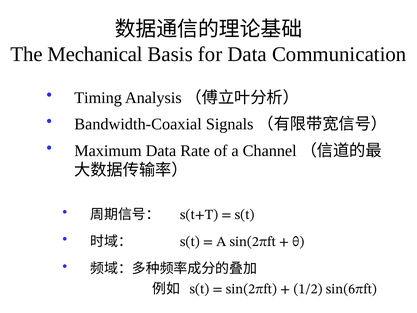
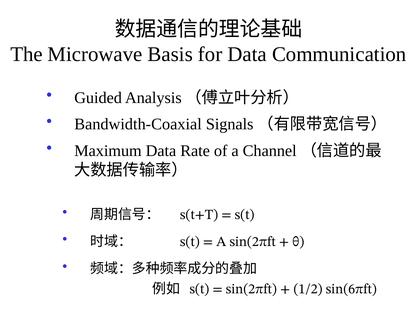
Mechanical: Mechanical -> Microwave (95, 54)
Timing: Timing -> Guided (98, 98)
